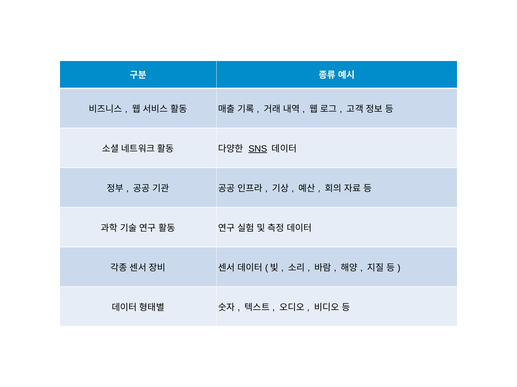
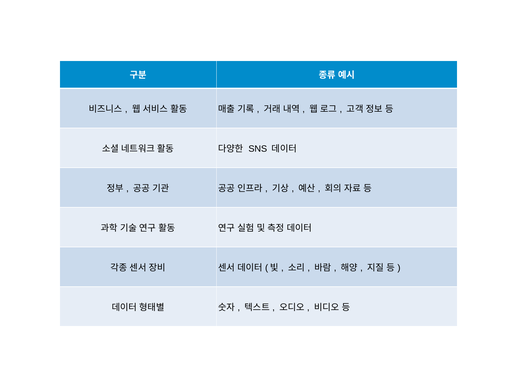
SNS underline: present -> none (258, 149)
